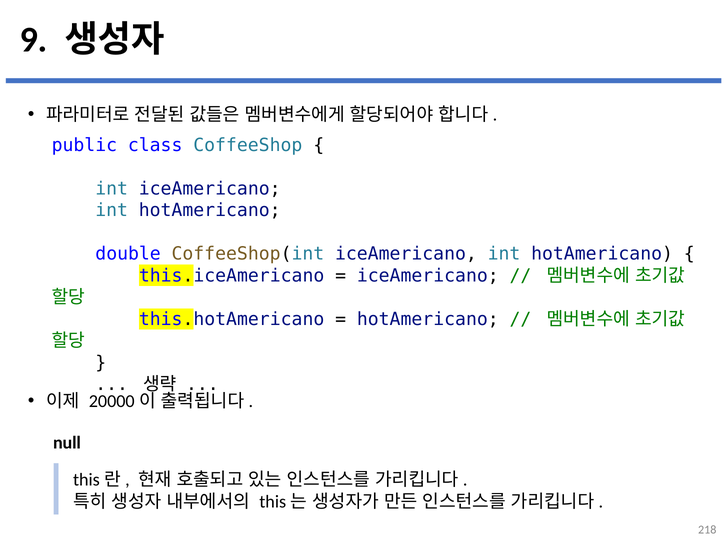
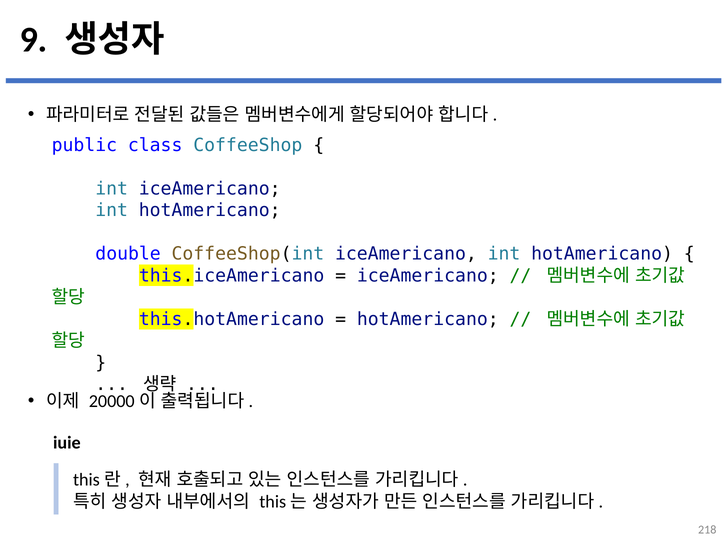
null: null -> iuie (67, 443)
